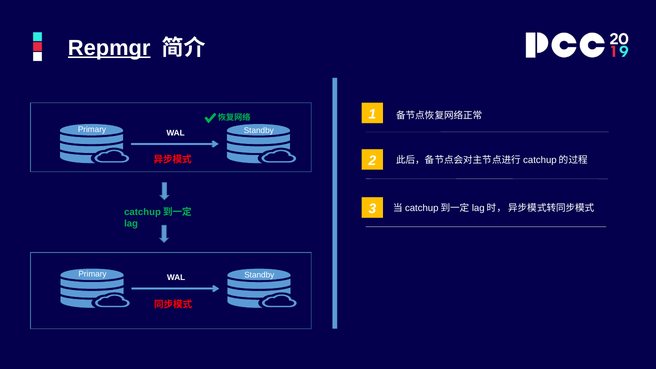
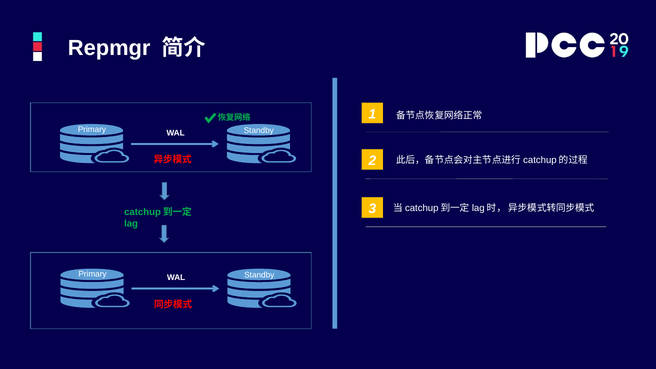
Repmgr underline: present -> none (109, 48)
